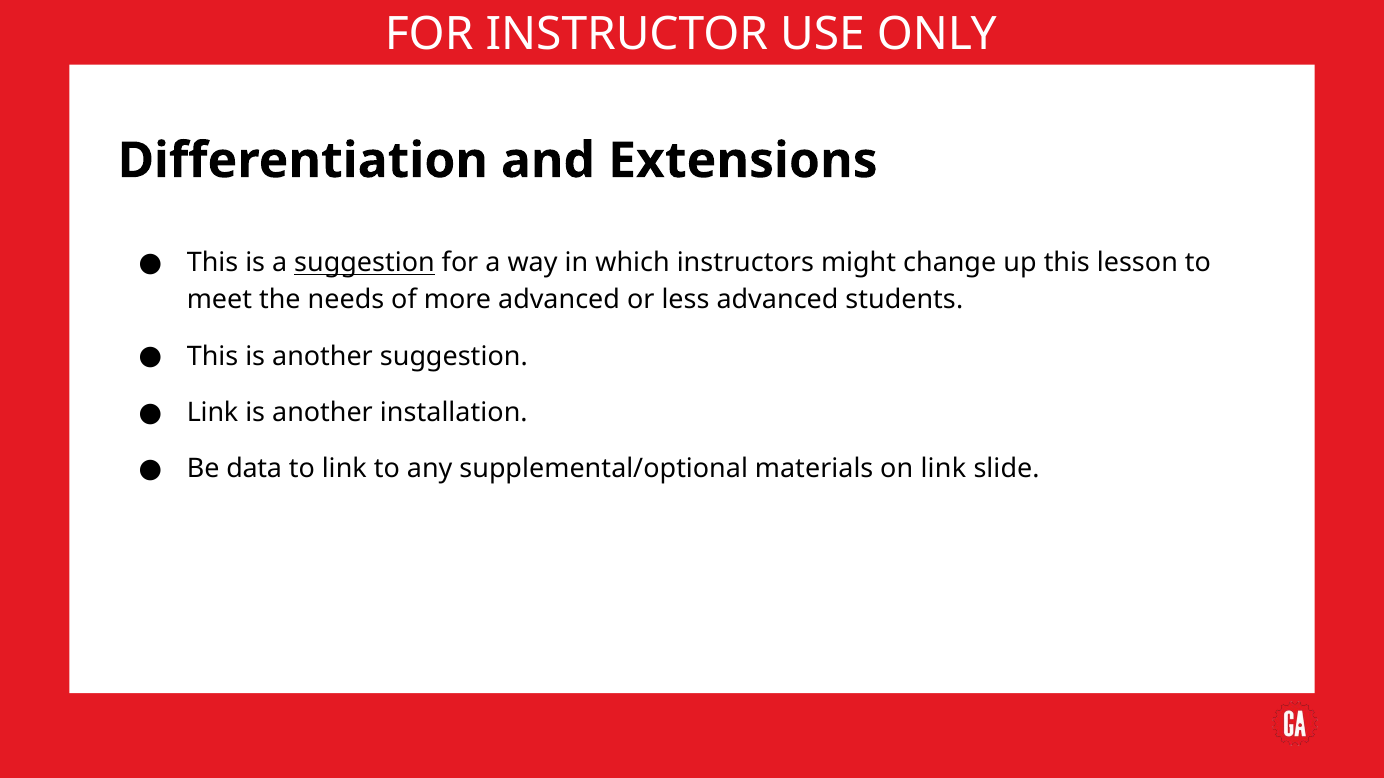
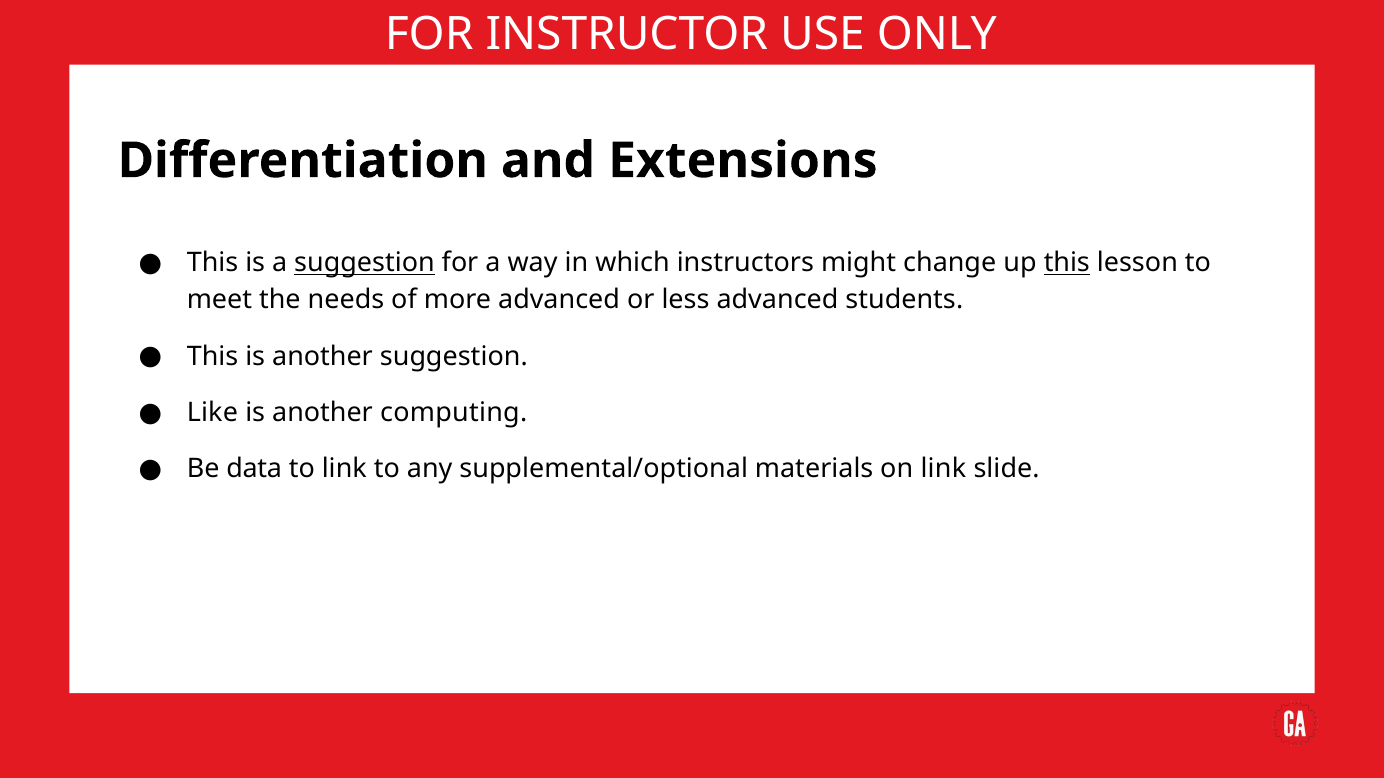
this underline: none -> present (1067, 263)
Link: Link -> Like (212, 413)
installation: installation -> computing (454, 413)
